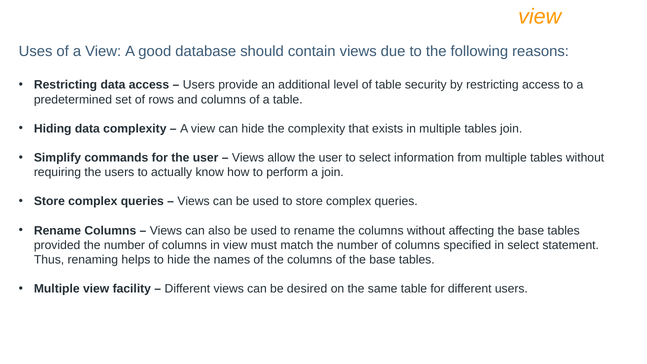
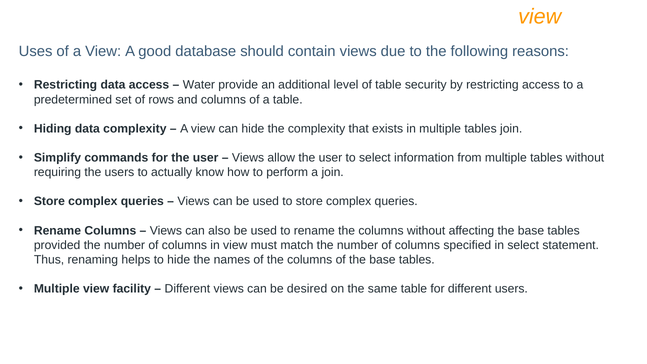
Users: Users -> Water (199, 85)
